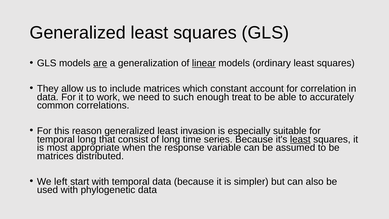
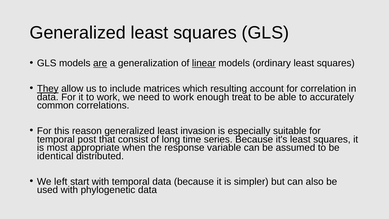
They underline: none -> present (48, 89)
constant: constant -> resulting (229, 89)
need to such: such -> work (184, 97)
temporal long: long -> post (87, 139)
least underline: present -> none (300, 139)
matrices: matrices -> identical (55, 156)
